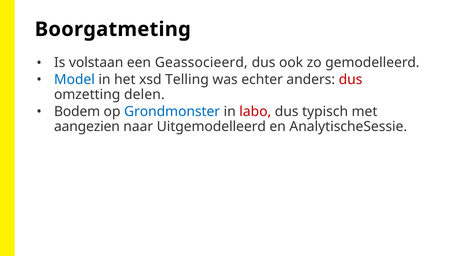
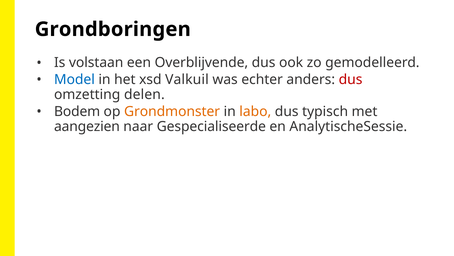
Boorgatmeting: Boorgatmeting -> Grondboringen (113, 29)
Geassocieerd: Geassocieerd -> Overblijvende (201, 63)
Telling: Telling -> Valkuil (187, 79)
Grondmonster colour: blue -> orange (172, 111)
labo colour: red -> orange (255, 111)
Uitgemodelleerd: Uitgemodelleerd -> Gespecialiseerde (211, 126)
